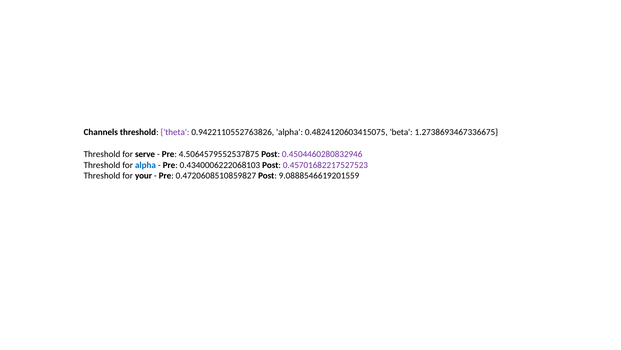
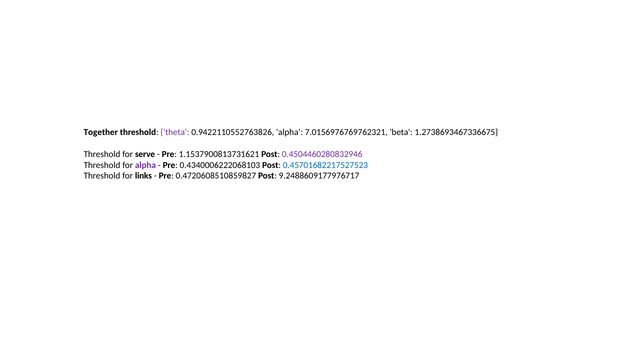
Channels: Channels -> Together (101, 132)
0.4824120603415075: 0.4824120603415075 -> 7.0156976769762321 (346, 132)
4.5064579552537875: 4.5064579552537875 -> 1.1537900813731621 (219, 154)
alpha colour: blue -> purple (145, 165)
0.45701682217527523 colour: purple -> blue (325, 165)
your: your -> links (143, 176)
9.0888546619201559: 9.0888546619201559 -> 9.2488609177976717 (319, 176)
